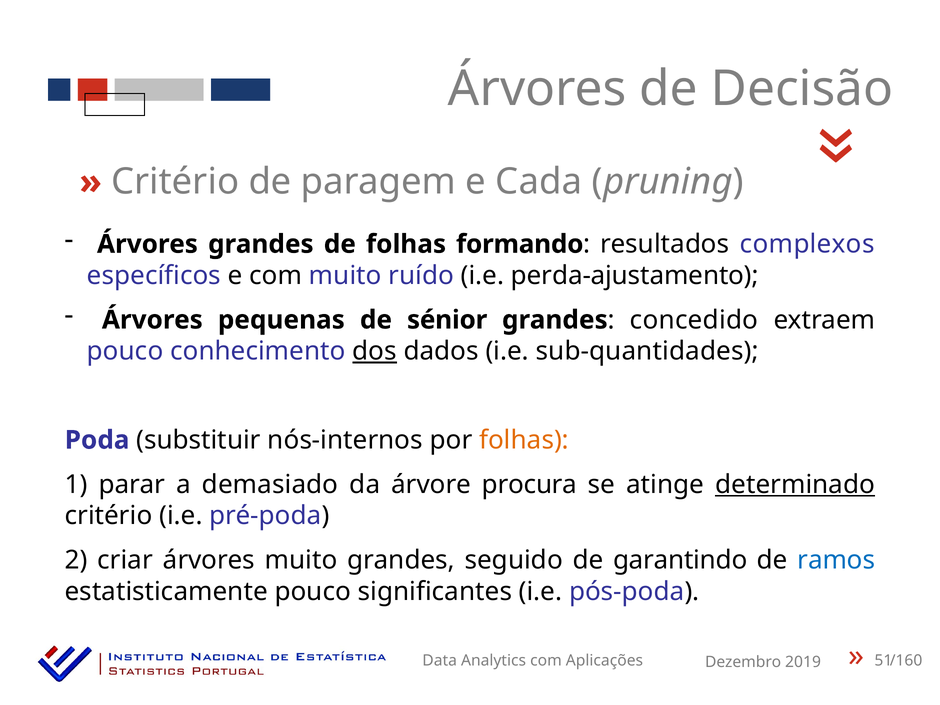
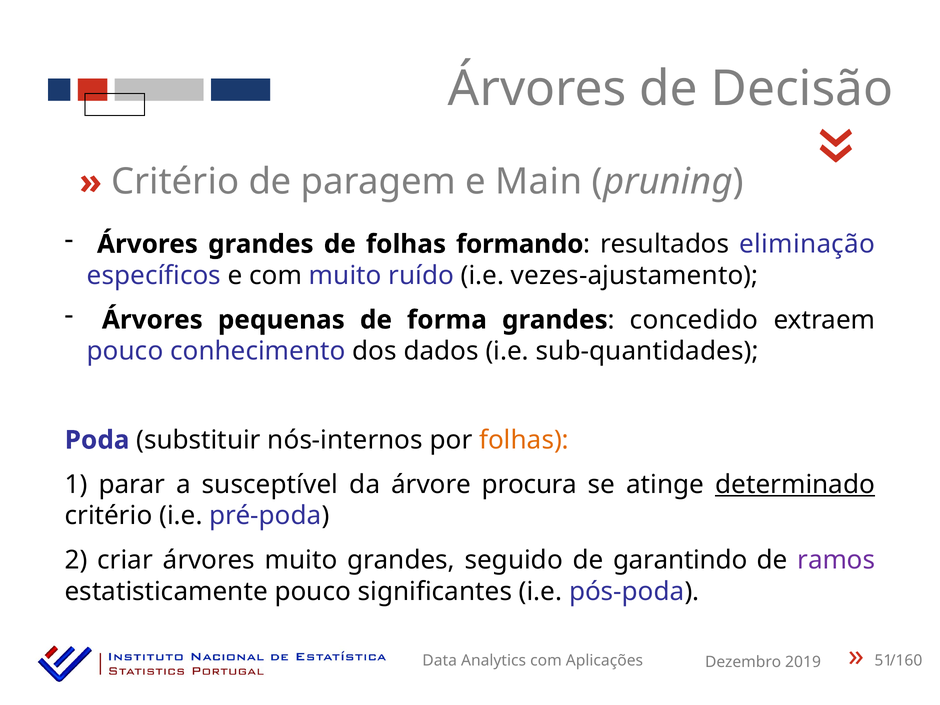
Cada: Cada -> Main (539, 182)
complexos: complexos -> eliminação (807, 244)
perda-ajustamento: perda-ajustamento -> vezes-ajustamento (635, 276)
sénior: sénior -> forma (447, 320)
dos underline: present -> none (375, 351)
demasiado: demasiado -> susceptível (270, 485)
ramos colour: blue -> purple (836, 560)
